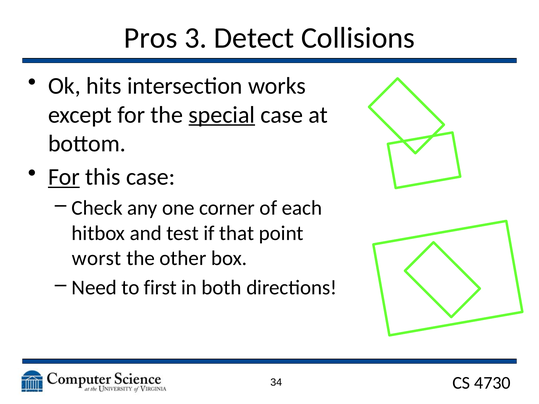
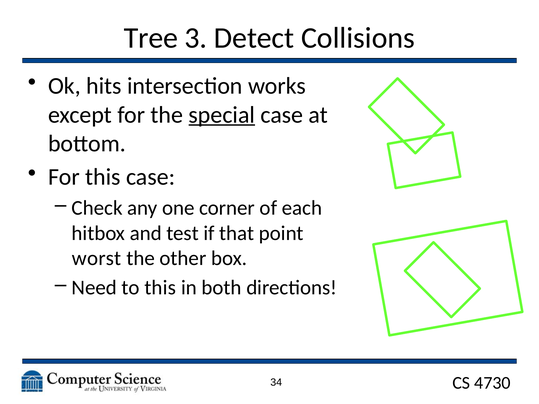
Pros: Pros -> Tree (151, 38)
For underline: present -> none (64, 177)
to first: first -> this (160, 288)
